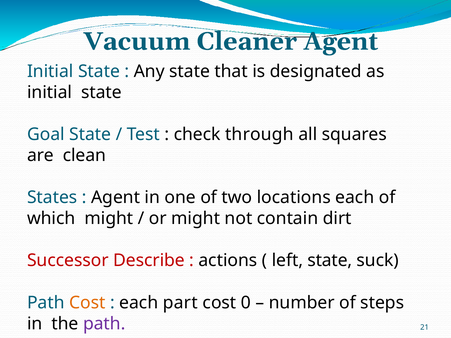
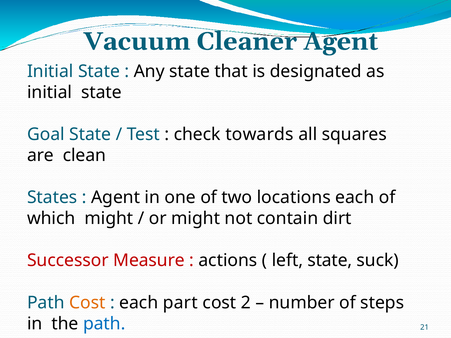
through: through -> towards (259, 134)
Describe: Describe -> Measure (149, 261)
0: 0 -> 2 (246, 303)
path colour: purple -> blue (104, 324)
